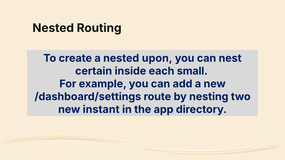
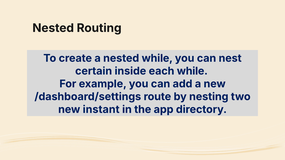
nested upon: upon -> while (157, 58)
each small: small -> while (192, 71)
